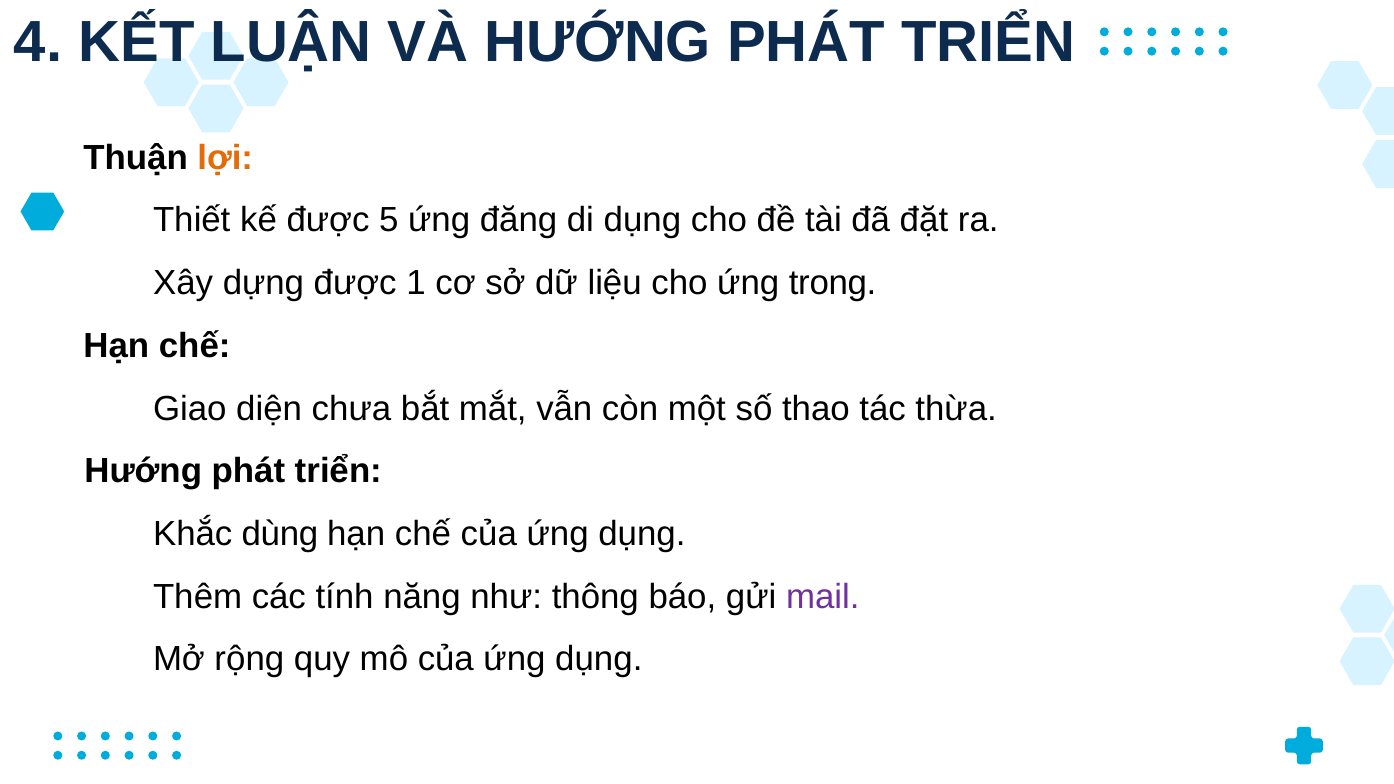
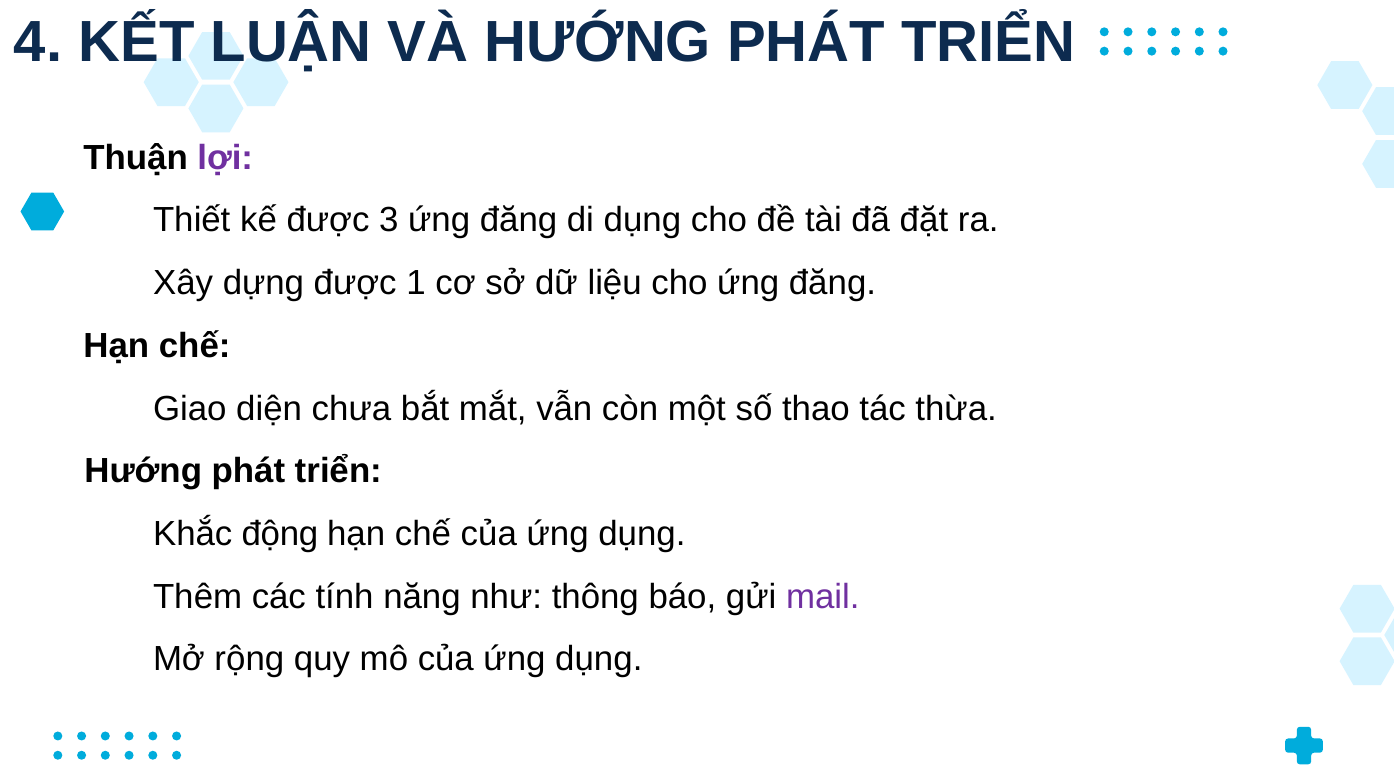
lợi colour: orange -> purple (225, 158)
5: 5 -> 3 (389, 220)
cho ứng trong: trong -> đăng (832, 283)
dùng: dùng -> động (280, 534)
